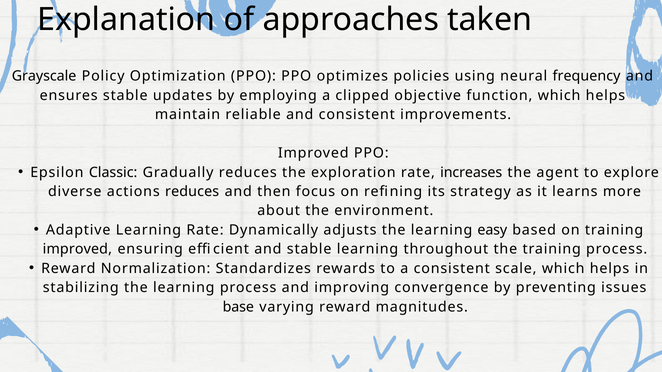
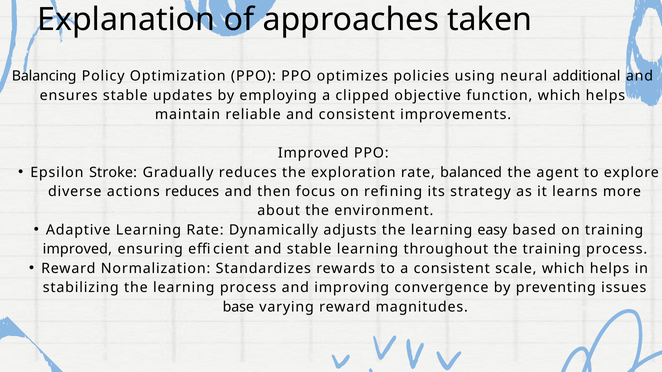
Grayscale: Grayscale -> Balancing (44, 76)
frequency: frequency -> additional (587, 76)
Classic: Classic -> Stroke (113, 173)
increases: increases -> balanced (471, 173)
